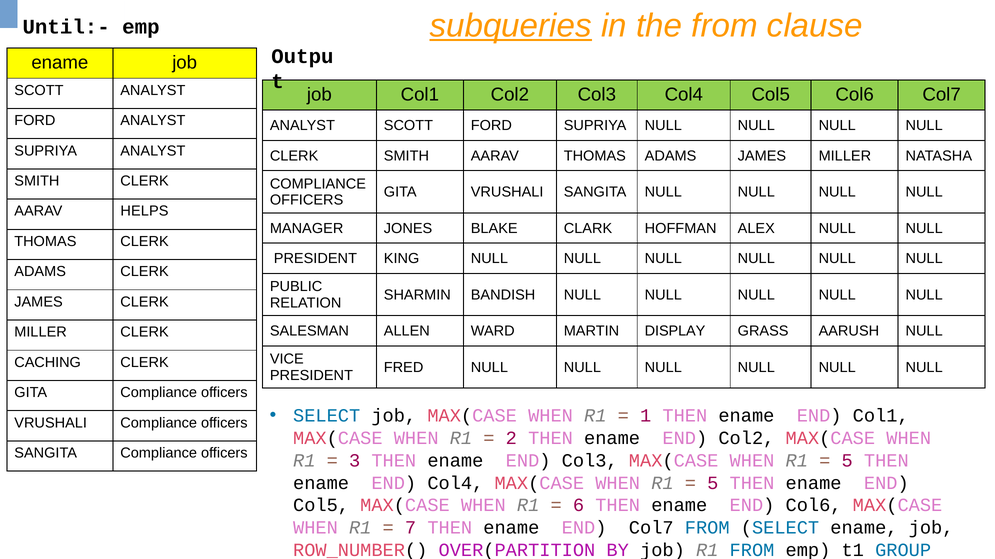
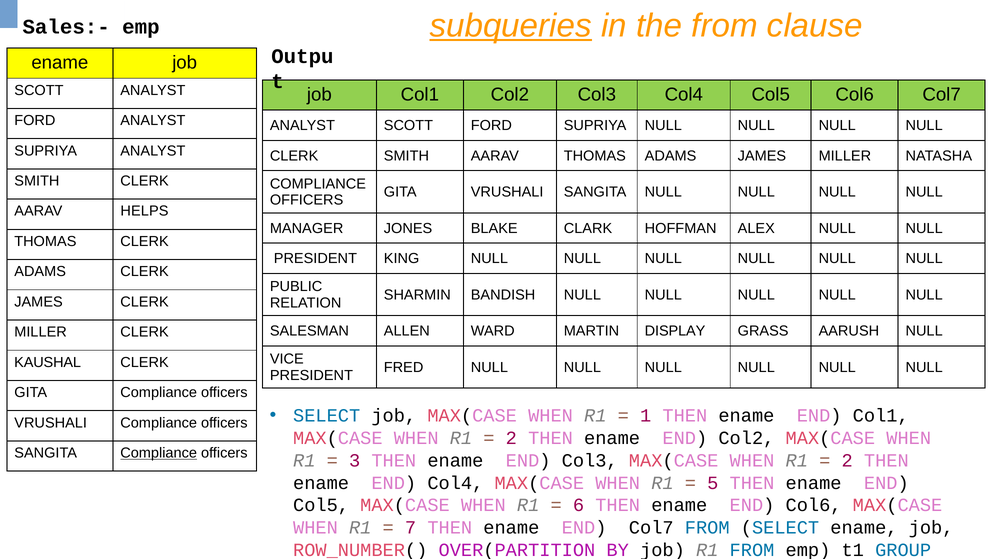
Until:-: Until:- -> Sales:- (66, 27)
CACHING: CACHING -> KAUSHAL (48, 363)
Compliance underline: none -> present (159, 454)
5: 5 -> 2 (847, 461)
